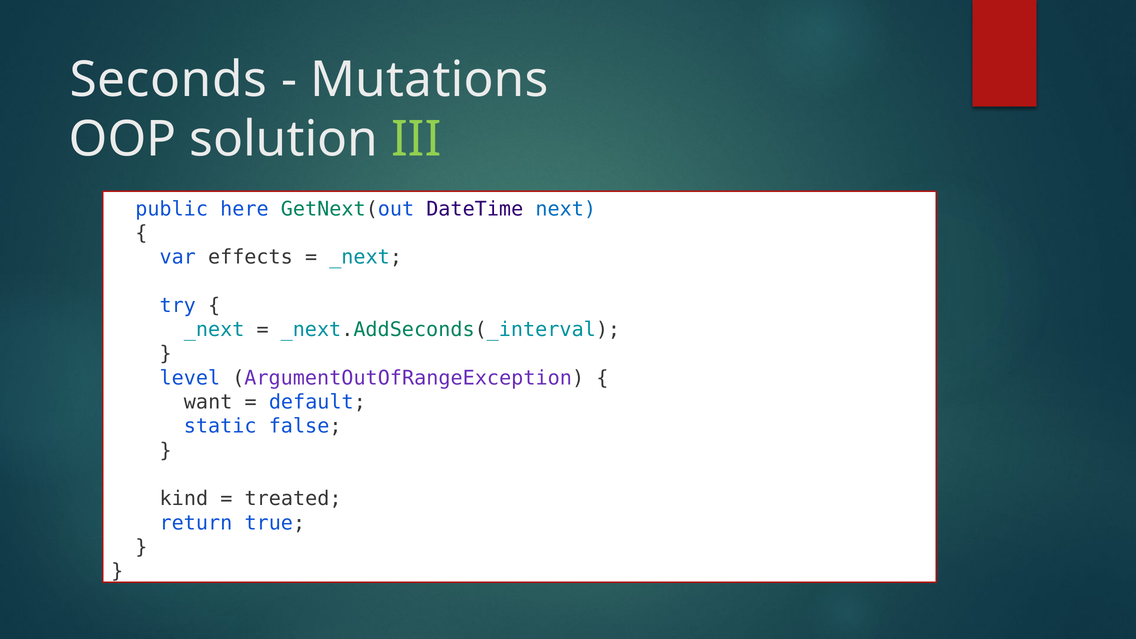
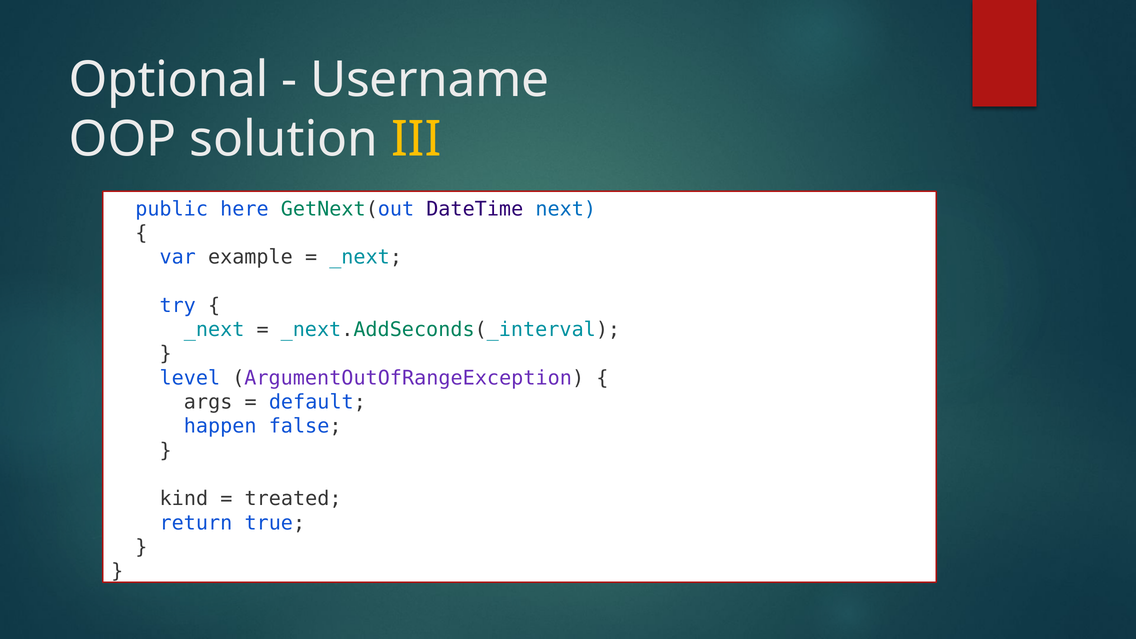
Seconds: Seconds -> Optional (169, 80)
Mutations: Mutations -> Username (430, 80)
III colour: light green -> yellow (416, 139)
effects: effects -> example (250, 257)
want: want -> args (208, 402)
static: static -> happen (220, 426)
